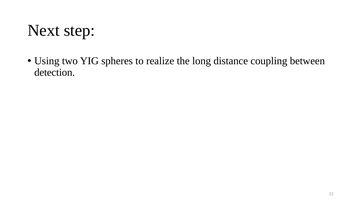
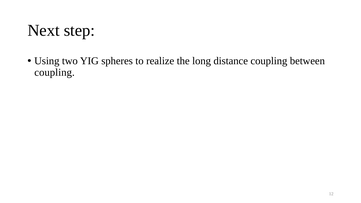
detection: detection -> coupling (55, 72)
